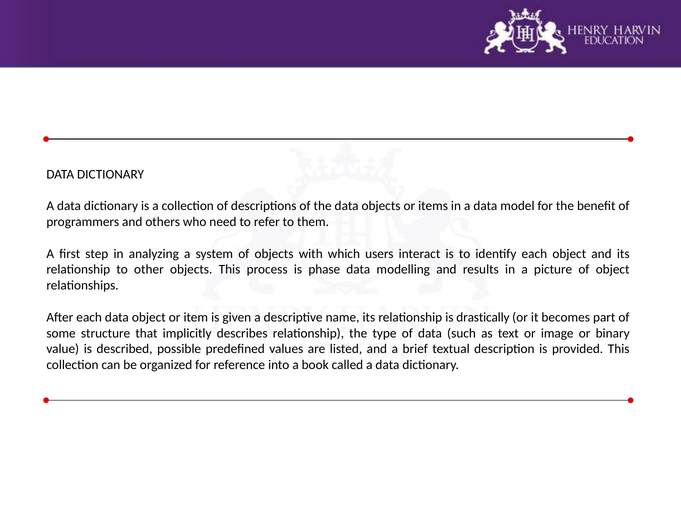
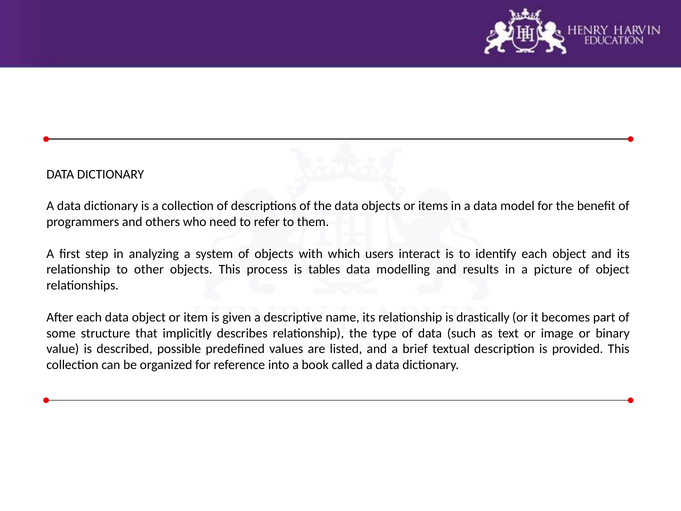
phase: phase -> tables (324, 269)
